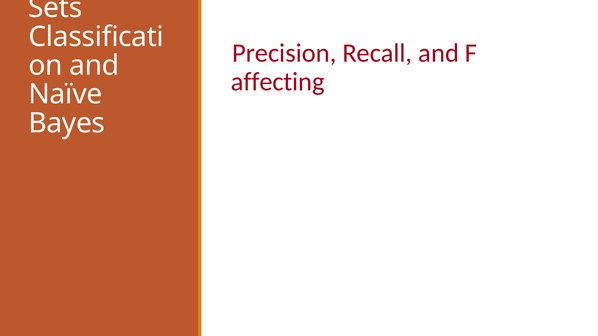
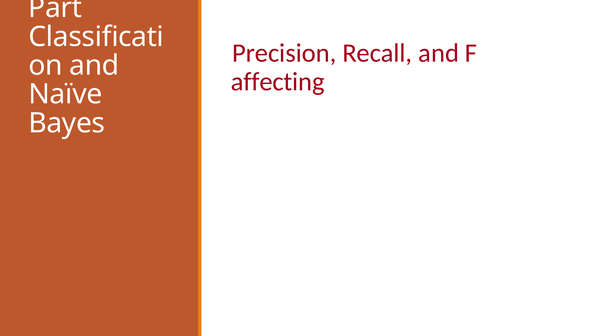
Sets: Sets -> Part (55, 8)
